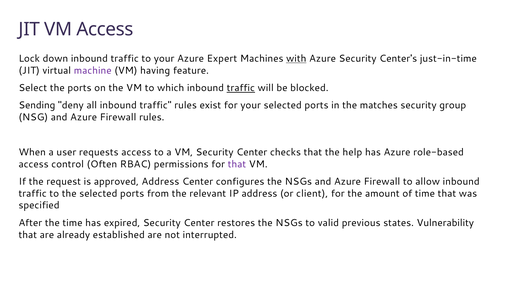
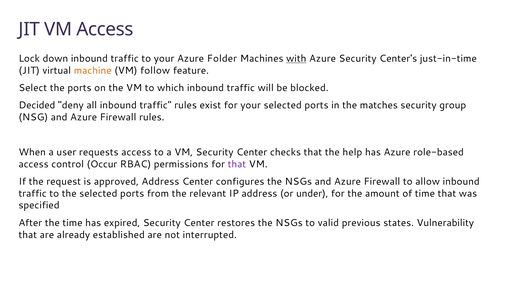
Expert: Expert -> Folder (222, 59)
machine colour: purple -> orange (93, 71)
having: having -> follow (155, 71)
traffic underline: present -> none (241, 88)
Sending: Sending -> Decided (37, 105)
Often: Often -> Occur (102, 164)
client: client -> under (312, 194)
